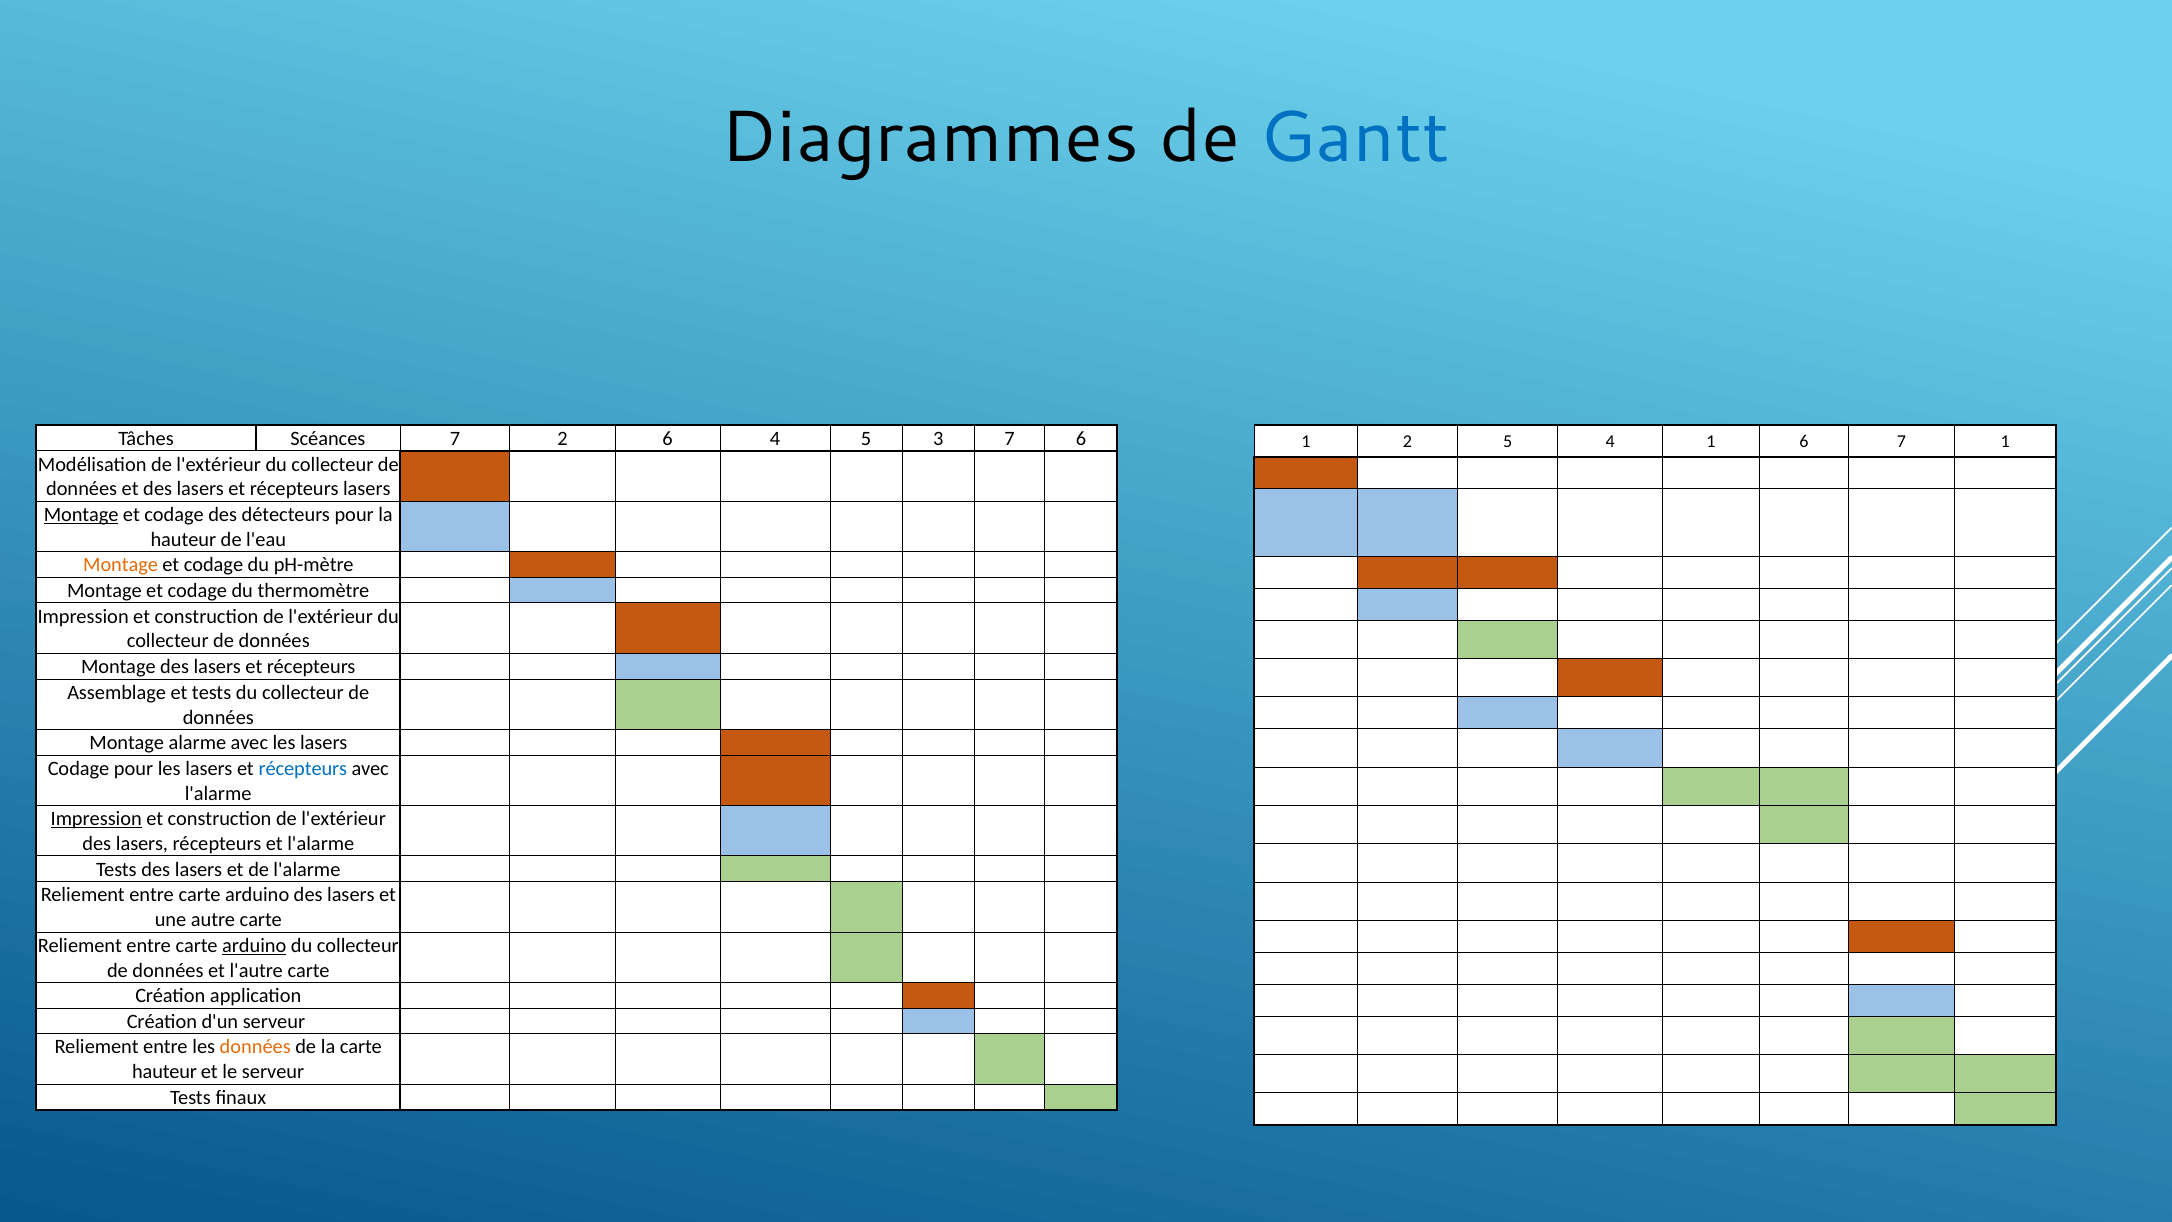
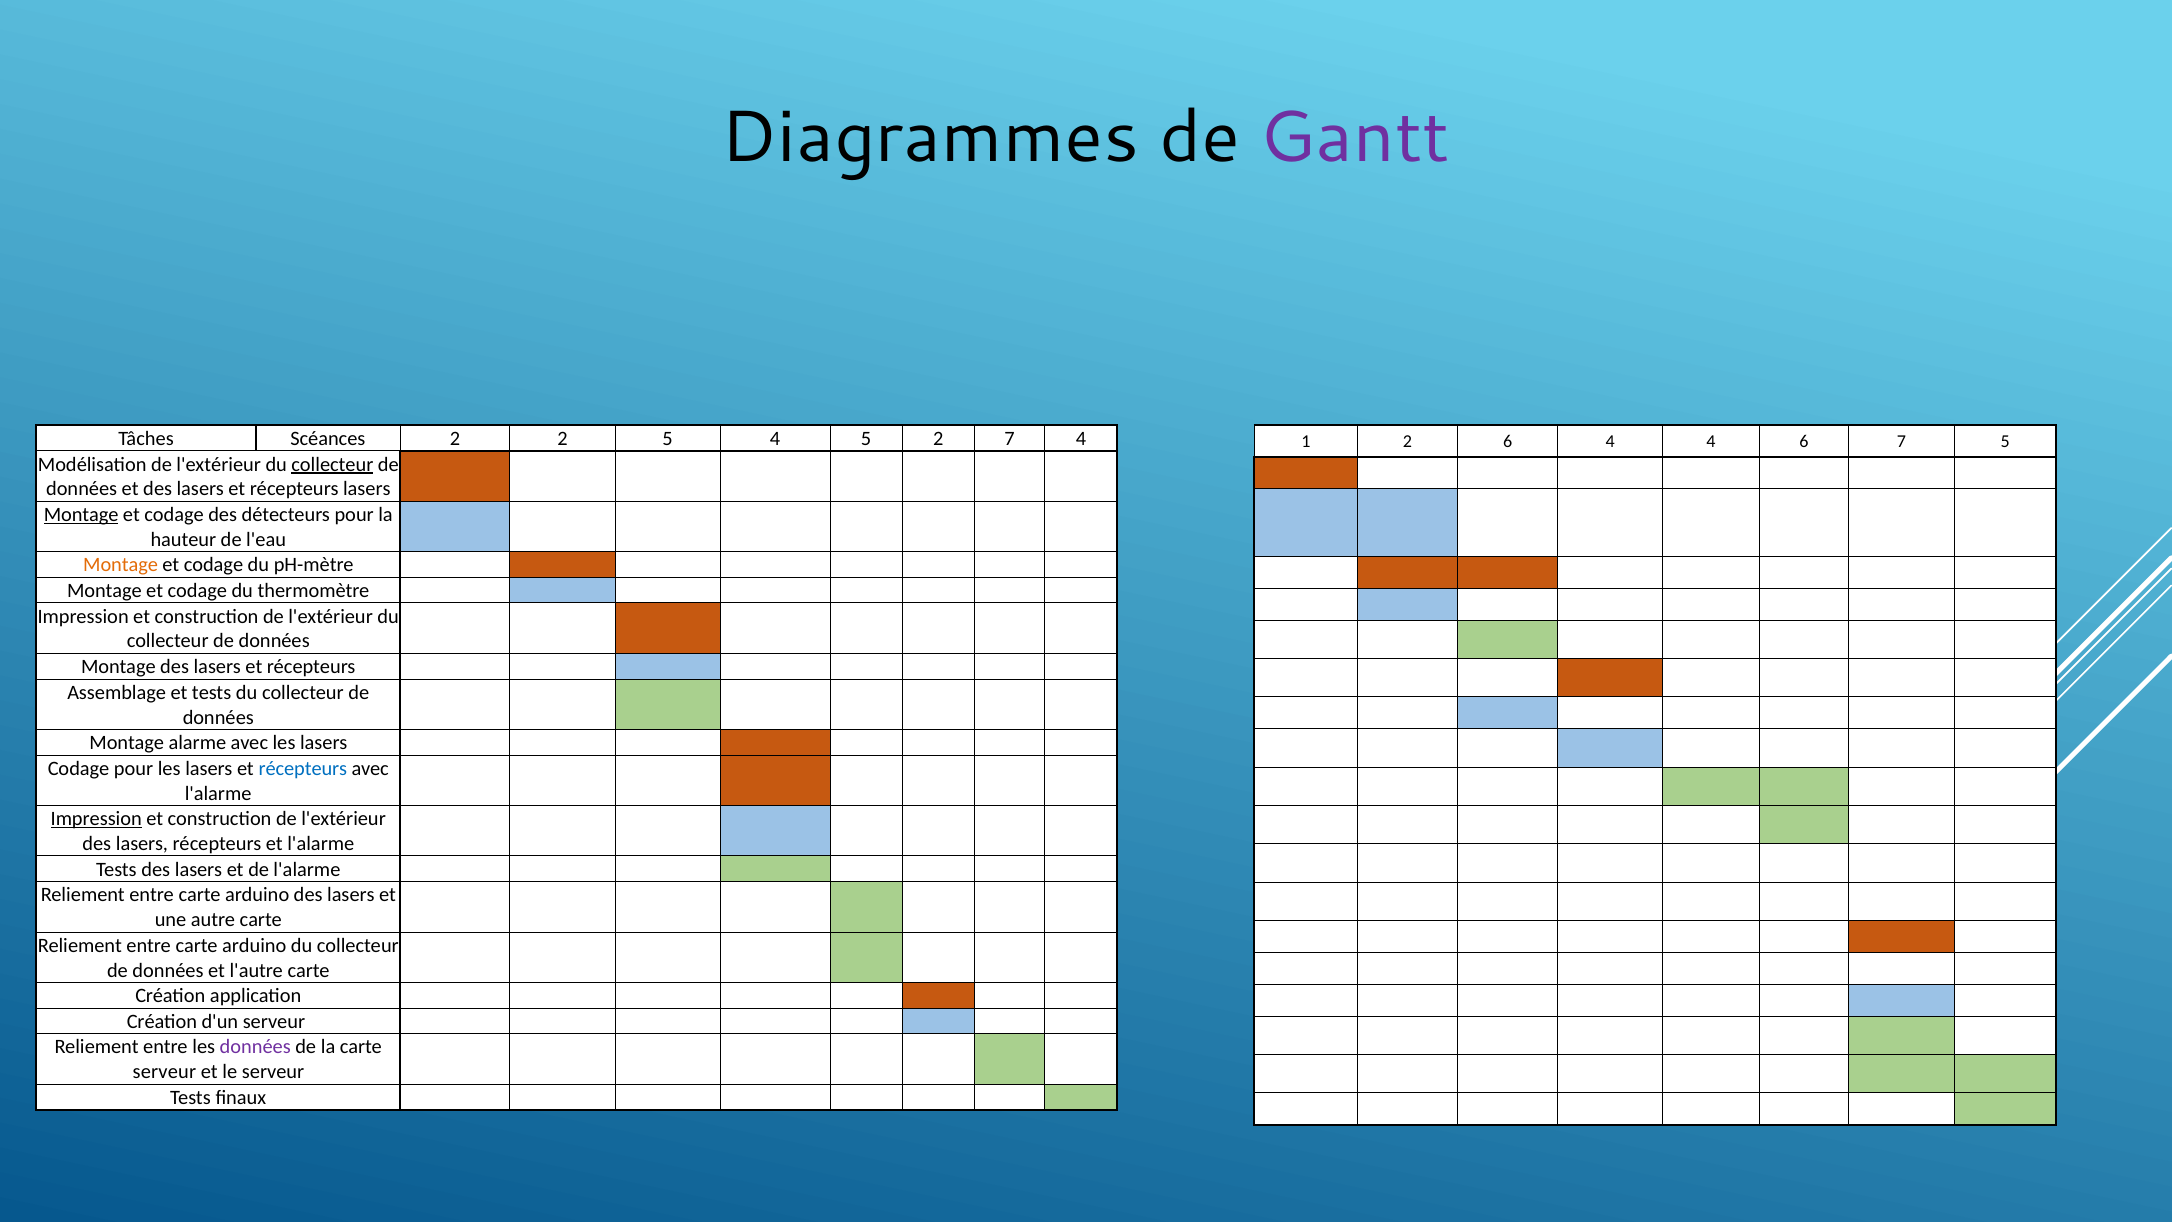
Gantt colour: blue -> purple (1355, 137)
Scéances 7: 7 -> 2 (455, 438)
2 6: 6 -> 5 (668, 438)
5 3: 3 -> 2 (938, 438)
7 6: 6 -> 4 (1081, 438)
2 5: 5 -> 6 (1508, 442)
4 1: 1 -> 4 (1711, 442)
7 1: 1 -> 5 (2005, 442)
collecteur underline: none -> present (332, 464)
arduino underline: present -> none (254, 945)
données colour: orange -> purple (255, 1047)
hauteur: hauteur -> serveur (164, 1072)
